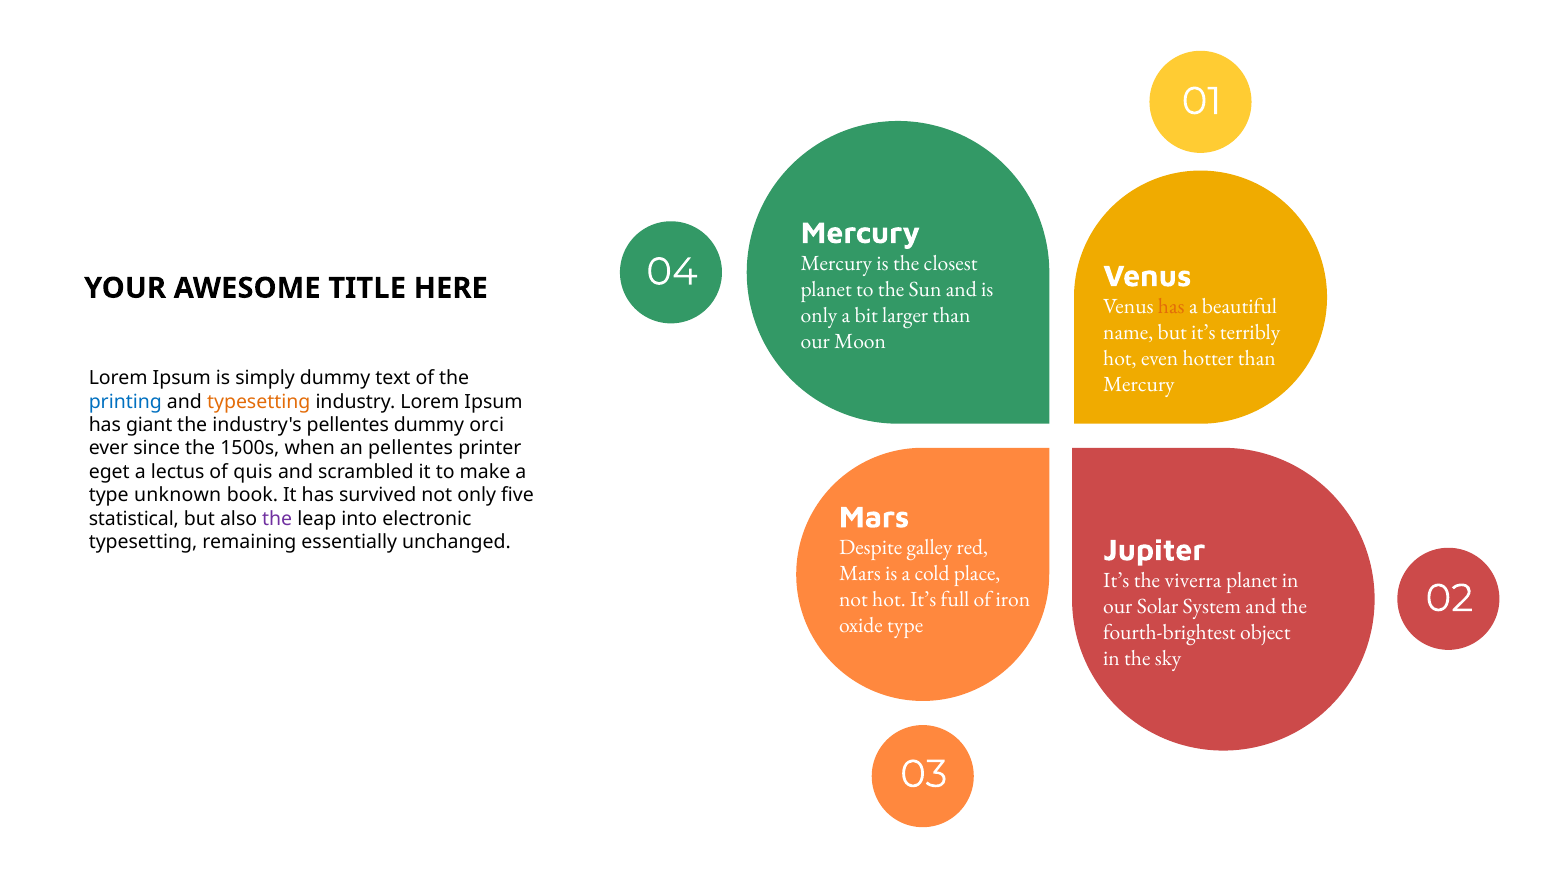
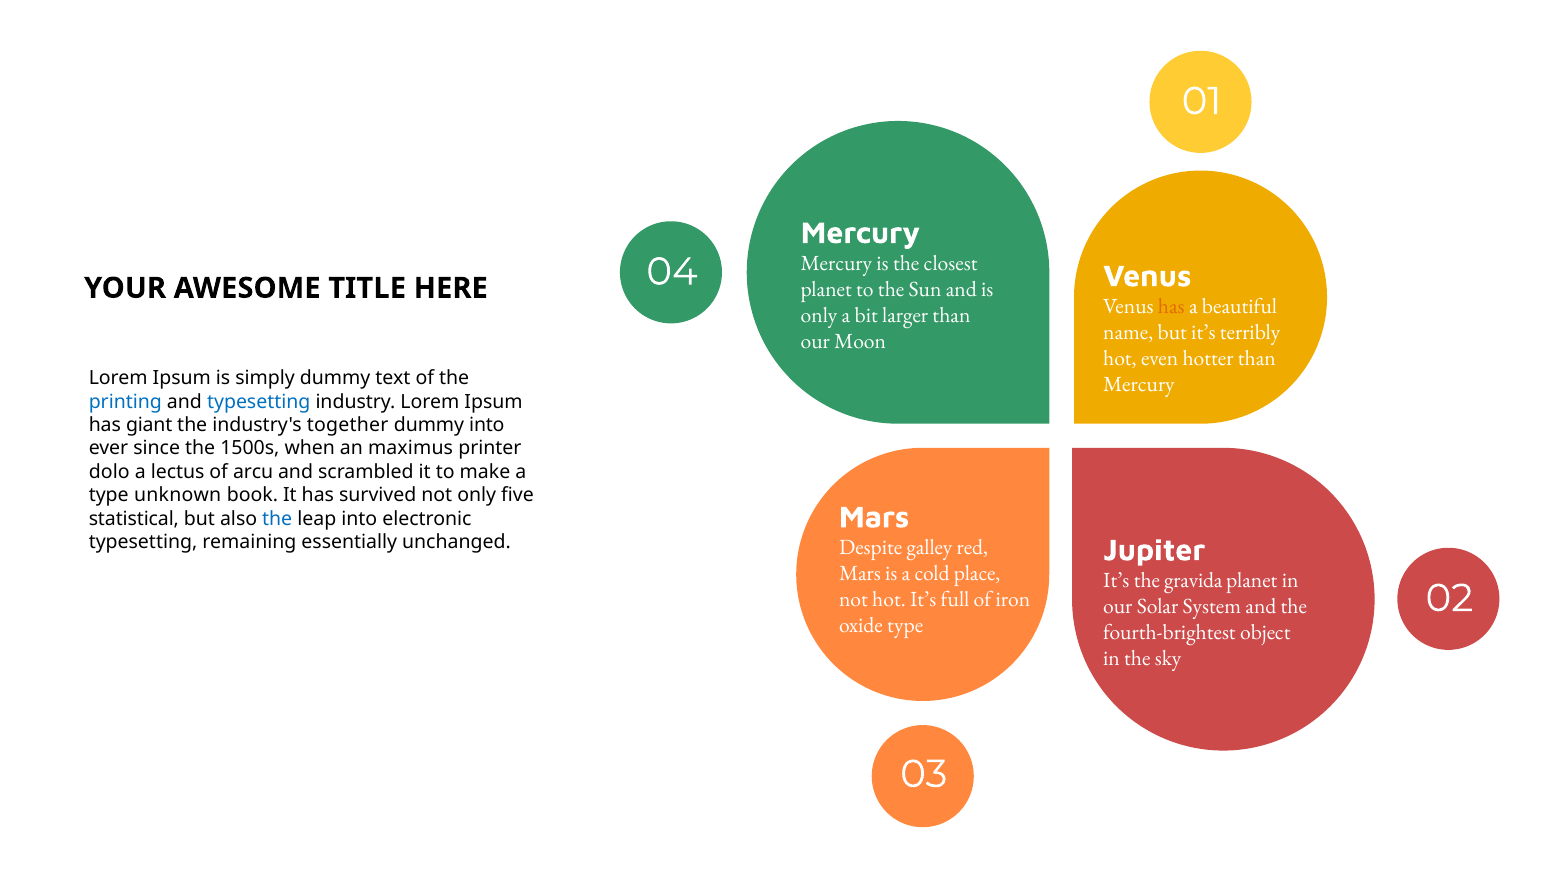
typesetting colour: orange -> blue (259, 401)
industry's pellentes: pellentes -> together (348, 425)
dummy orci: orci -> into (487, 425)
an pellentes: pellentes -> maximus (411, 448)
eget: eget -> dolo (109, 472)
quis: quis -> arcu (253, 472)
the colour: purple -> blue (277, 518)
viverra: viverra -> gravida (1193, 580)
